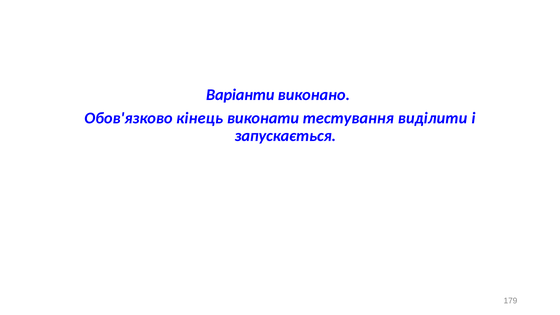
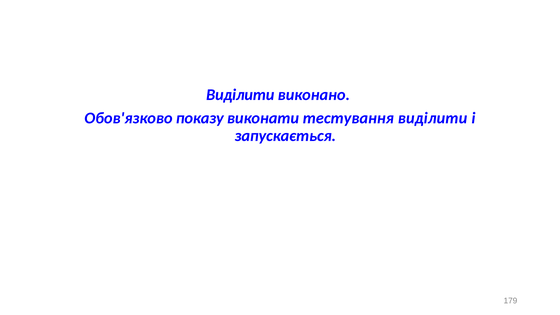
Варіанти: Варіанти -> Виділити (240, 95)
кінець: кінець -> показу (200, 118)
